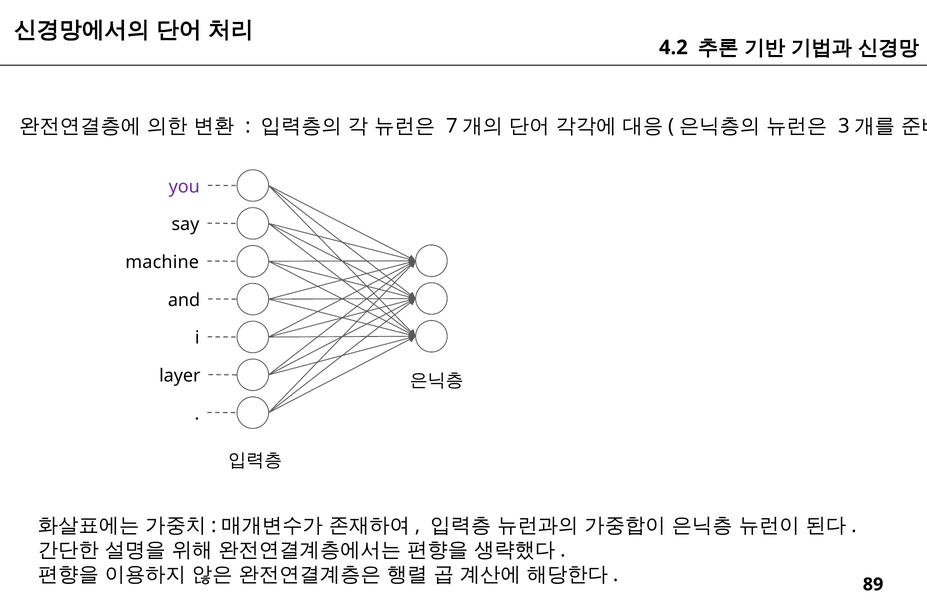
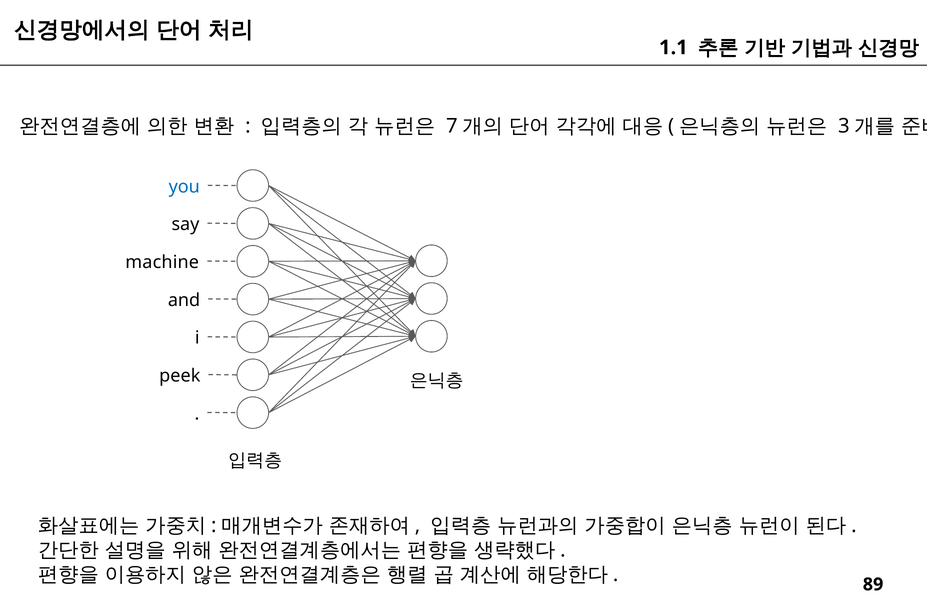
4.2: 4.2 -> 1.1 (673, 48)
you colour: purple -> blue (184, 187)
layer: layer -> peek (180, 376)
